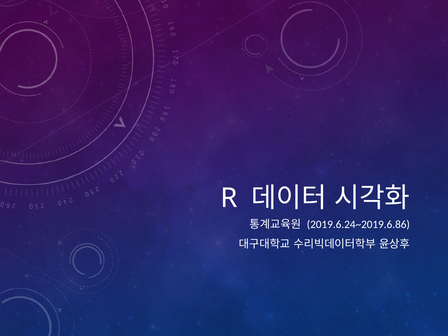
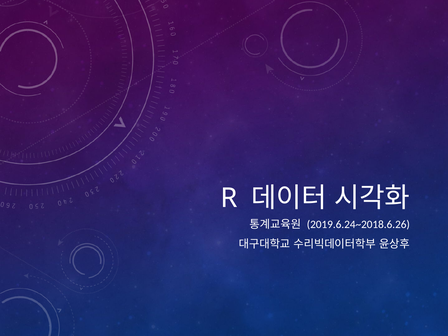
2019.6.24~2019.6.86: 2019.6.24~2019.6.86 -> 2019.6.24~2018.6.26 (358, 225)
